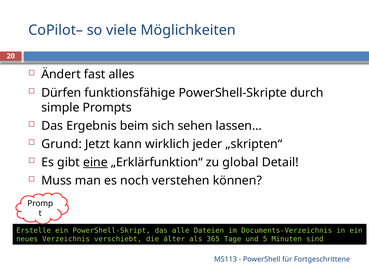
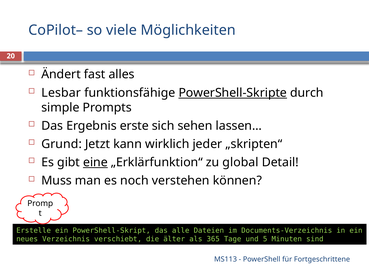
Dürfen: Dürfen -> Lesbar (61, 93)
PowerShell-Skripte underline: none -> present (233, 93)
beim: beim -> erste (134, 126)
